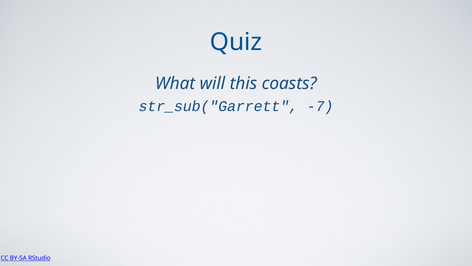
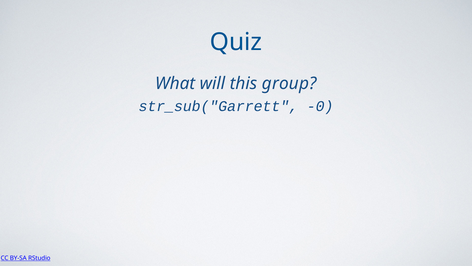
coasts: coasts -> group (289, 83)
-7: -7 -> -0 (320, 106)
